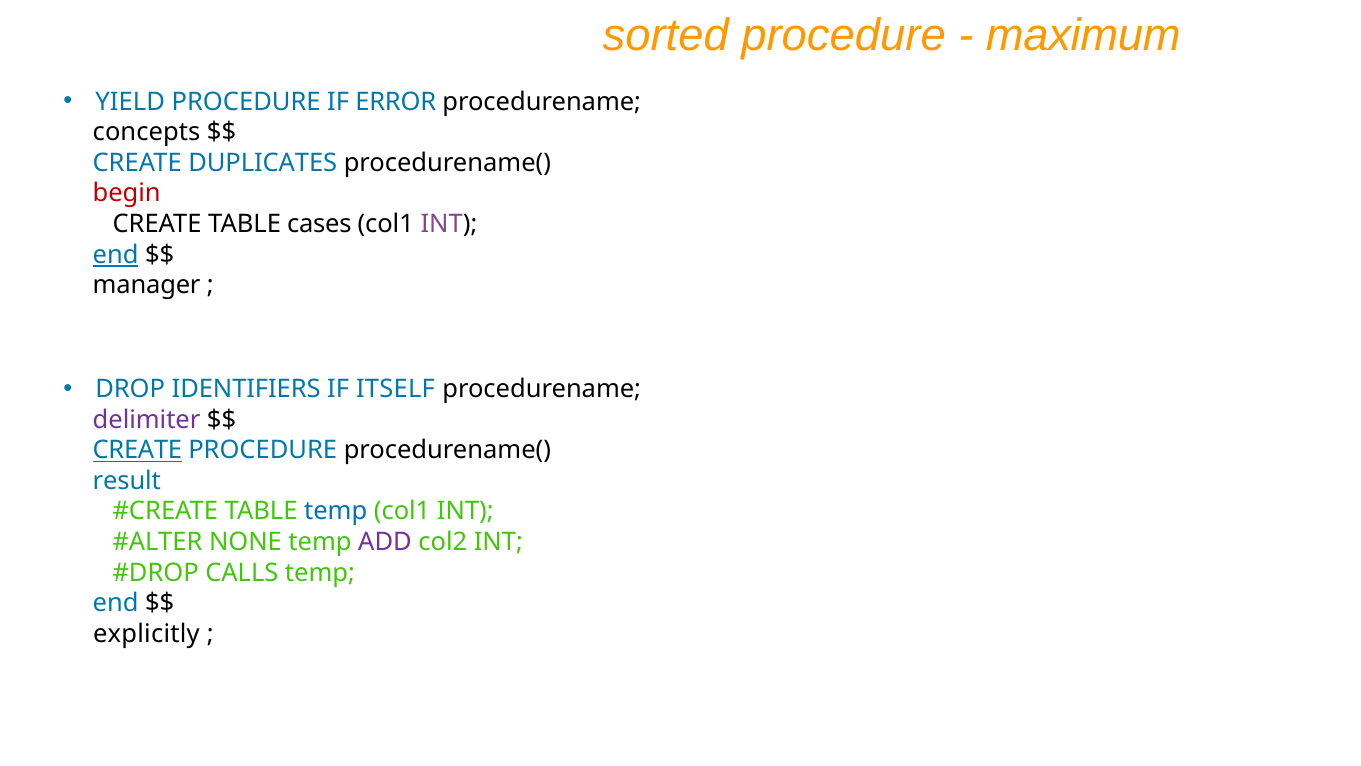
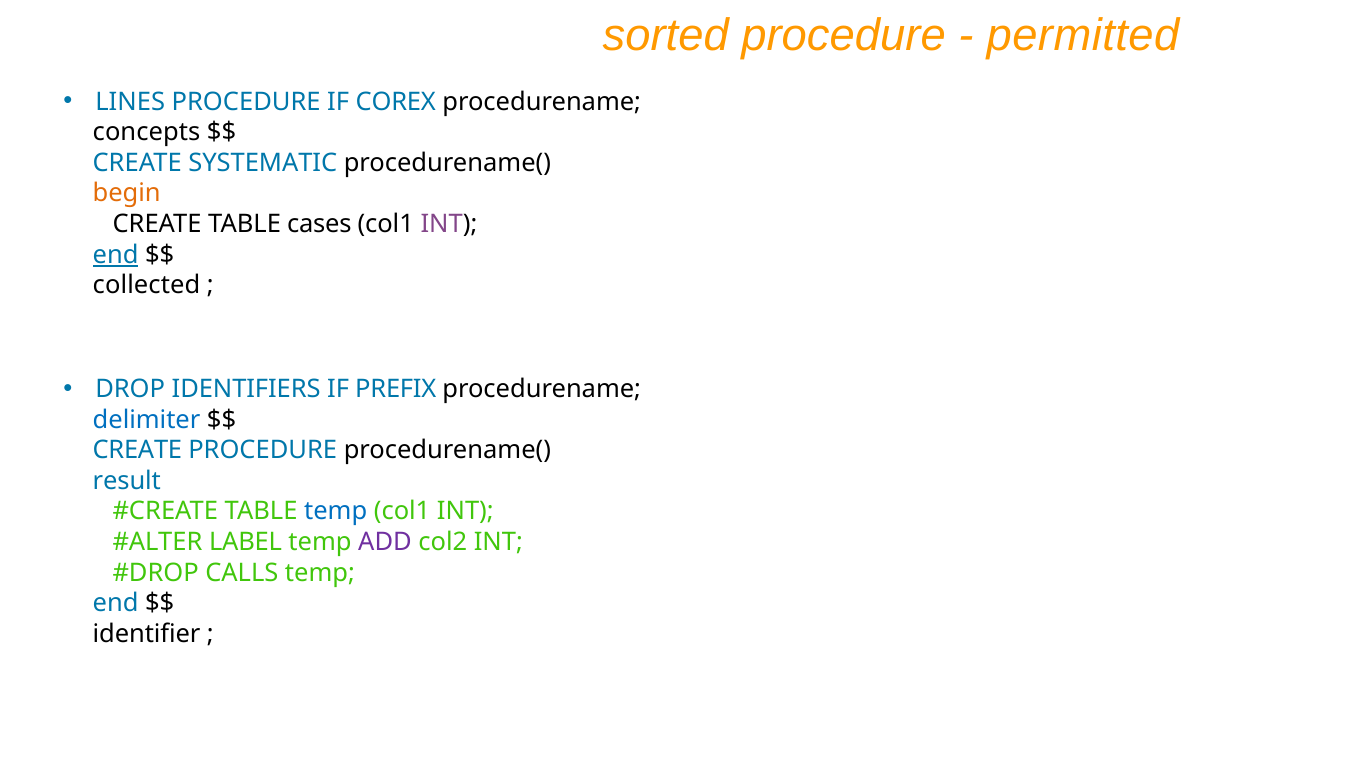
maximum: maximum -> permitted (1083, 35)
YIELD: YIELD -> LINES (130, 102)
ERROR: ERROR -> COREX (396, 102)
DUPLICATES: DUPLICATES -> SYSTEMATIC (263, 163)
begin colour: red -> orange (127, 193)
manager: manager -> collected (146, 285)
ITSELF: ITSELF -> PREFIX (396, 389)
delimiter colour: purple -> blue (147, 419)
CREATE underline: present -> none (137, 450)
NONE: NONE -> LABEL (246, 542)
explicitly: explicitly -> identifier (147, 634)
